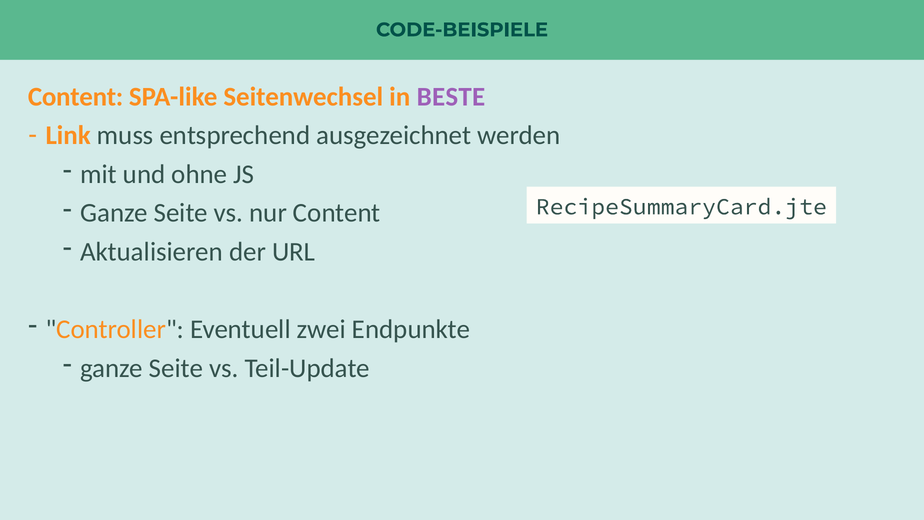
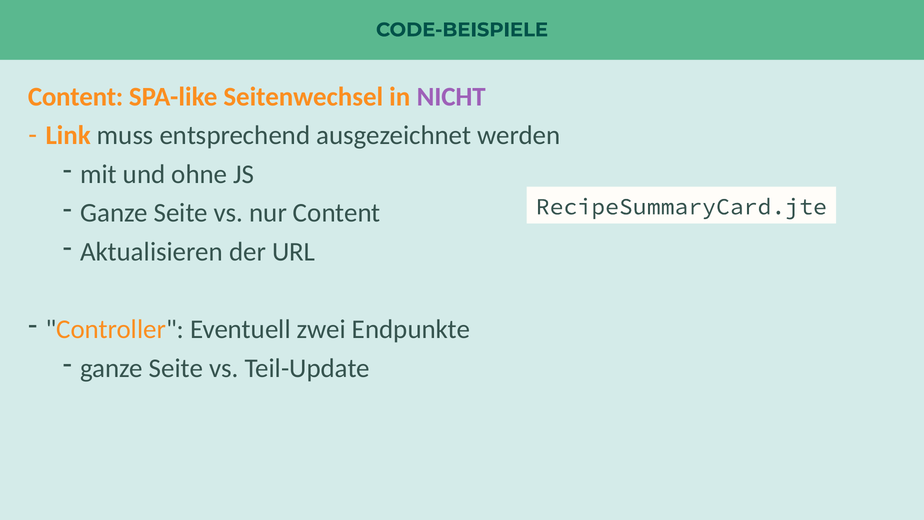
BESTE: BESTE -> NICHT (451, 97)
